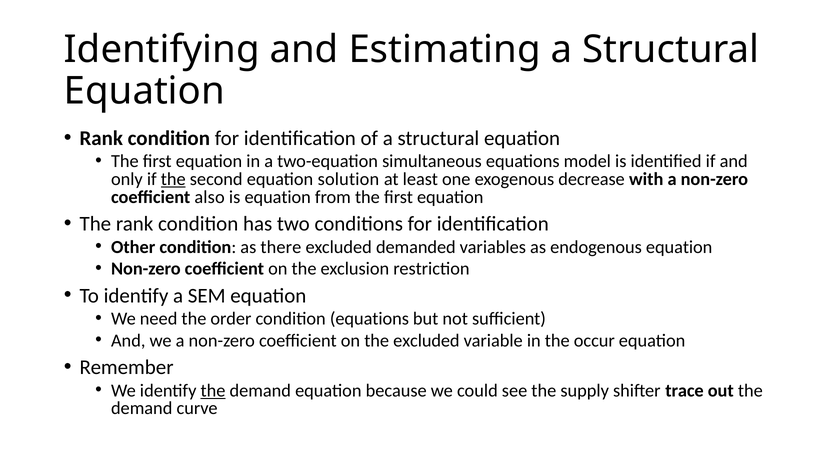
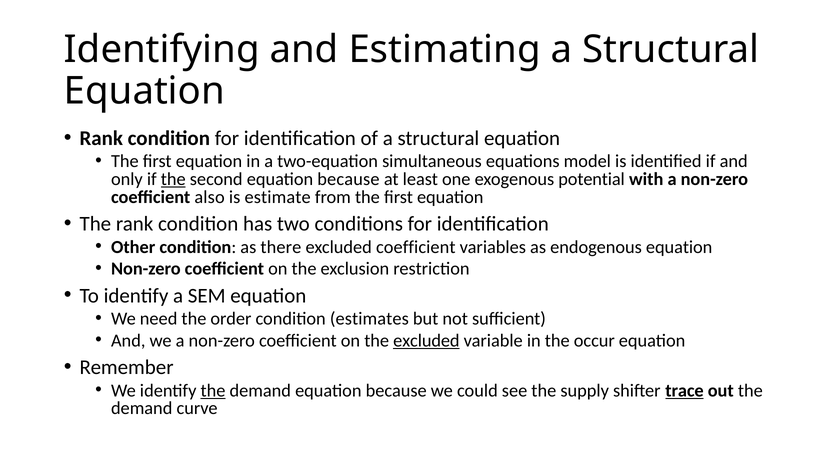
second equation solution: solution -> because (348, 179)
decrease: decrease -> potential (592, 179)
is equation: equation -> estimate (278, 197)
excluded demanded: demanded -> coefficient (416, 247)
condition equations: equations -> estimates (369, 318)
excluded underline: none -> present (426, 340)
trace underline: none -> present (684, 390)
